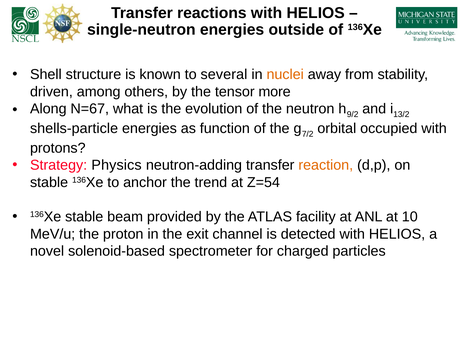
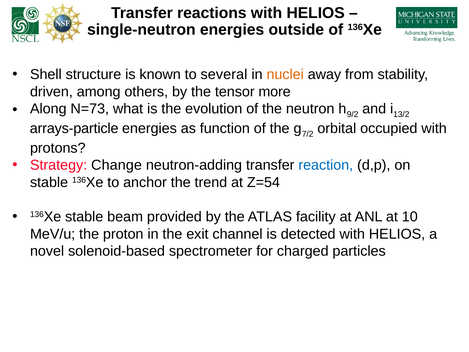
N=67: N=67 -> N=73 (90, 109)
shells-particle: shells-particle -> arrays-particle (74, 128)
Physics: Physics -> Change (117, 165)
reaction colour: orange -> blue (326, 165)
